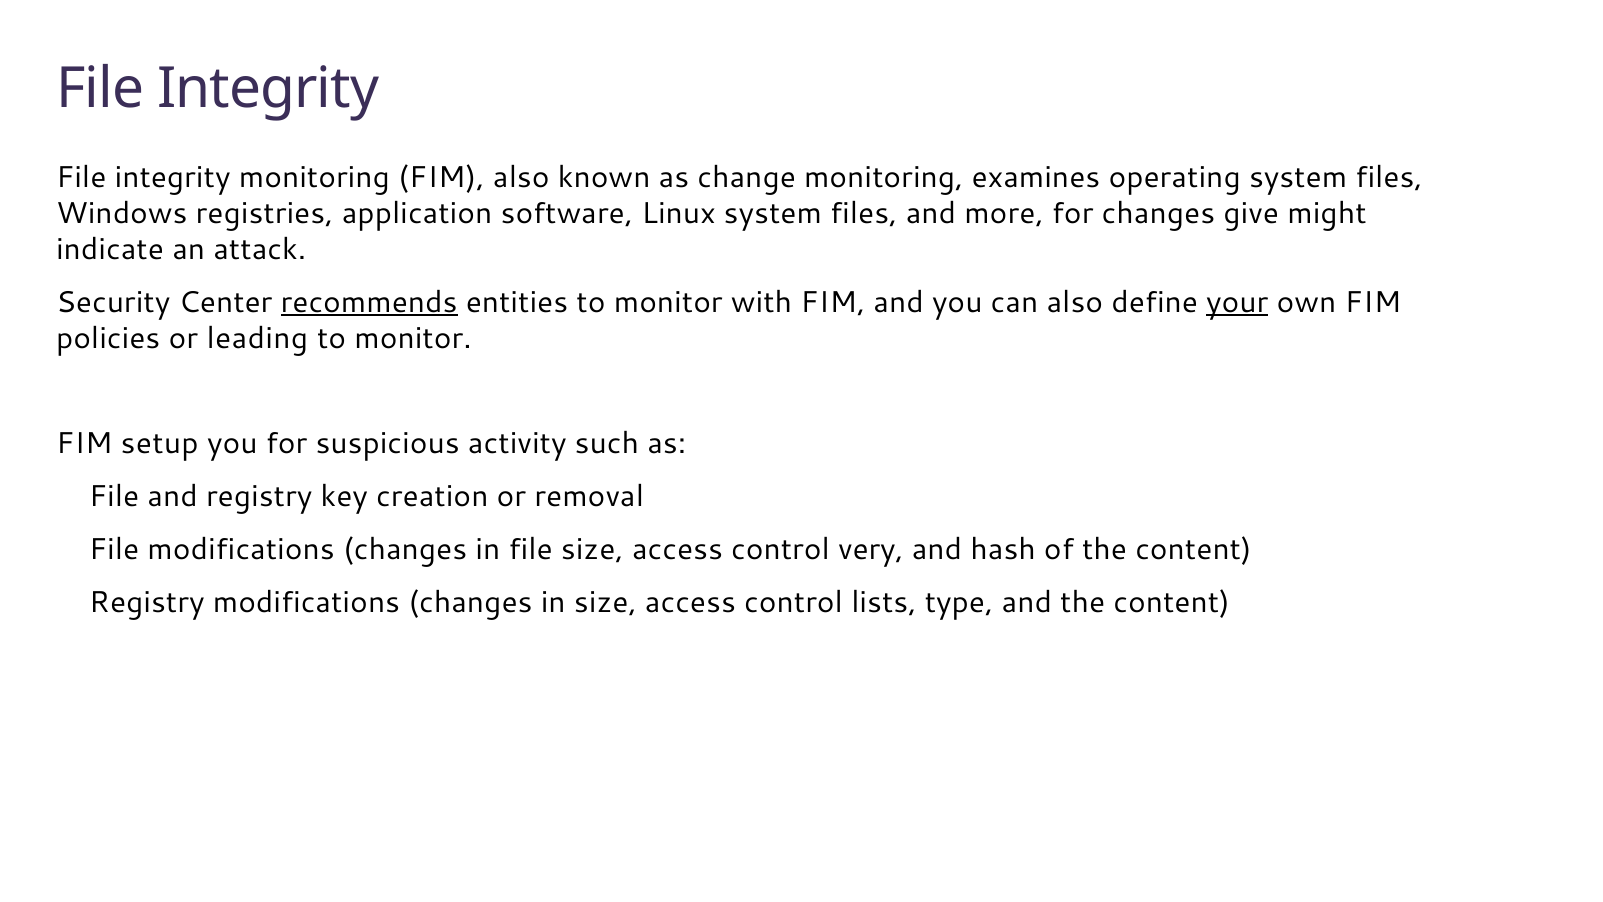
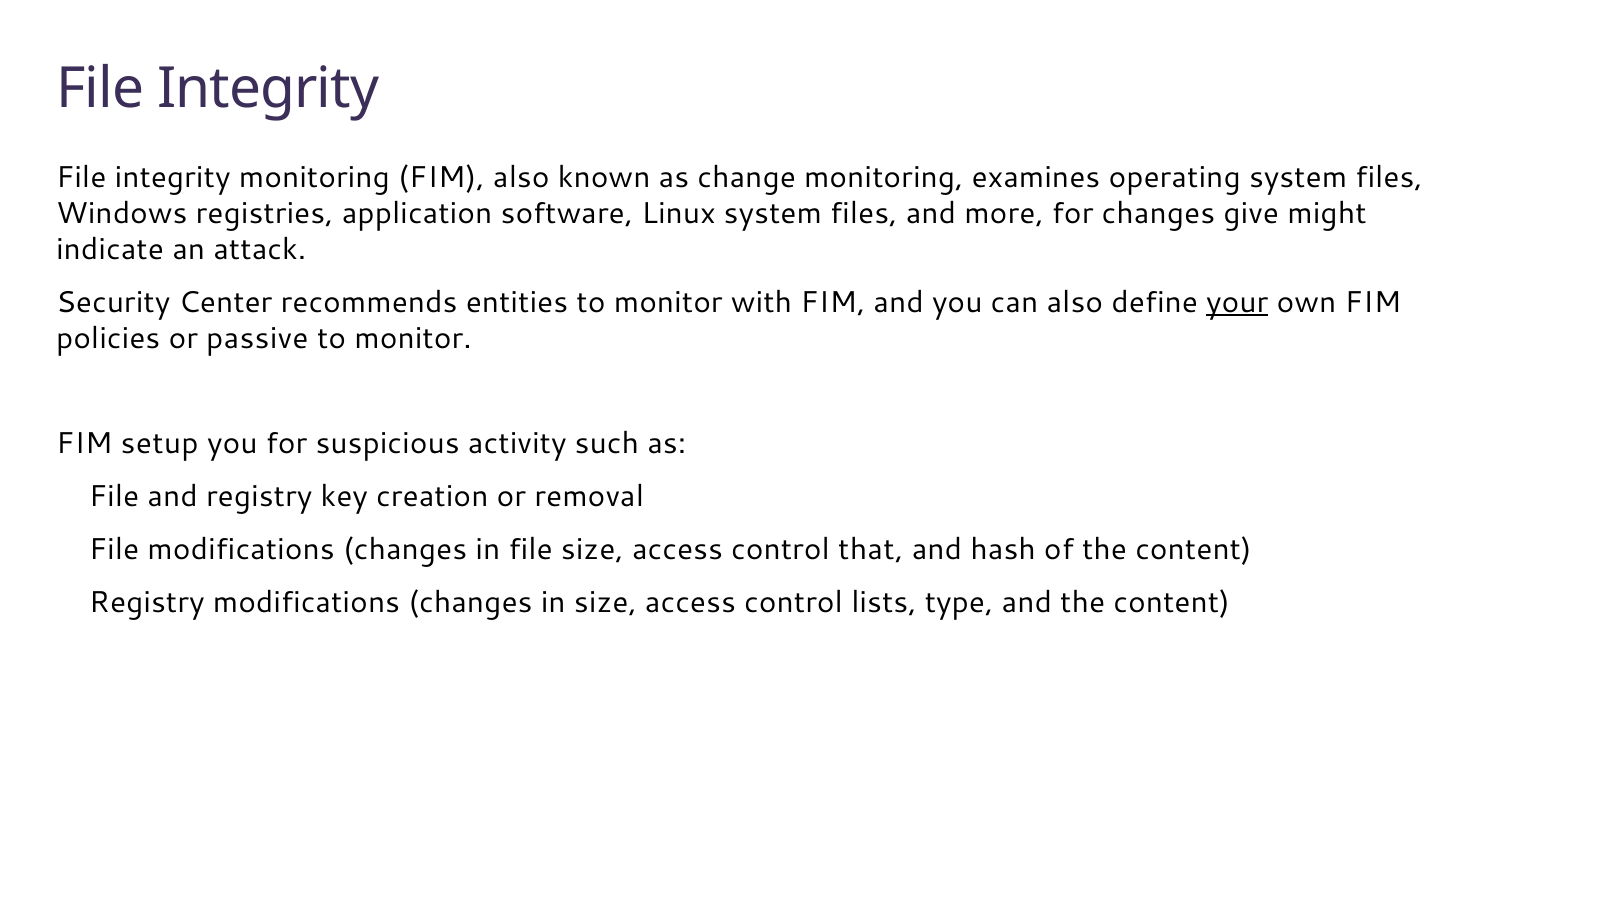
recommends underline: present -> none (369, 302)
leading: leading -> passive (257, 338)
very: very -> that (871, 549)
